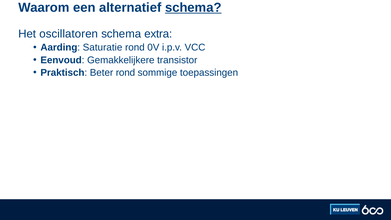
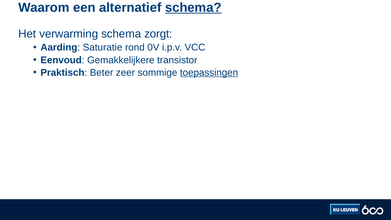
oscillatoren: oscillatoren -> verwarming (69, 34)
extra: extra -> zorgt (158, 34)
Beter rond: rond -> zeer (125, 73)
toepassingen underline: none -> present (209, 73)
